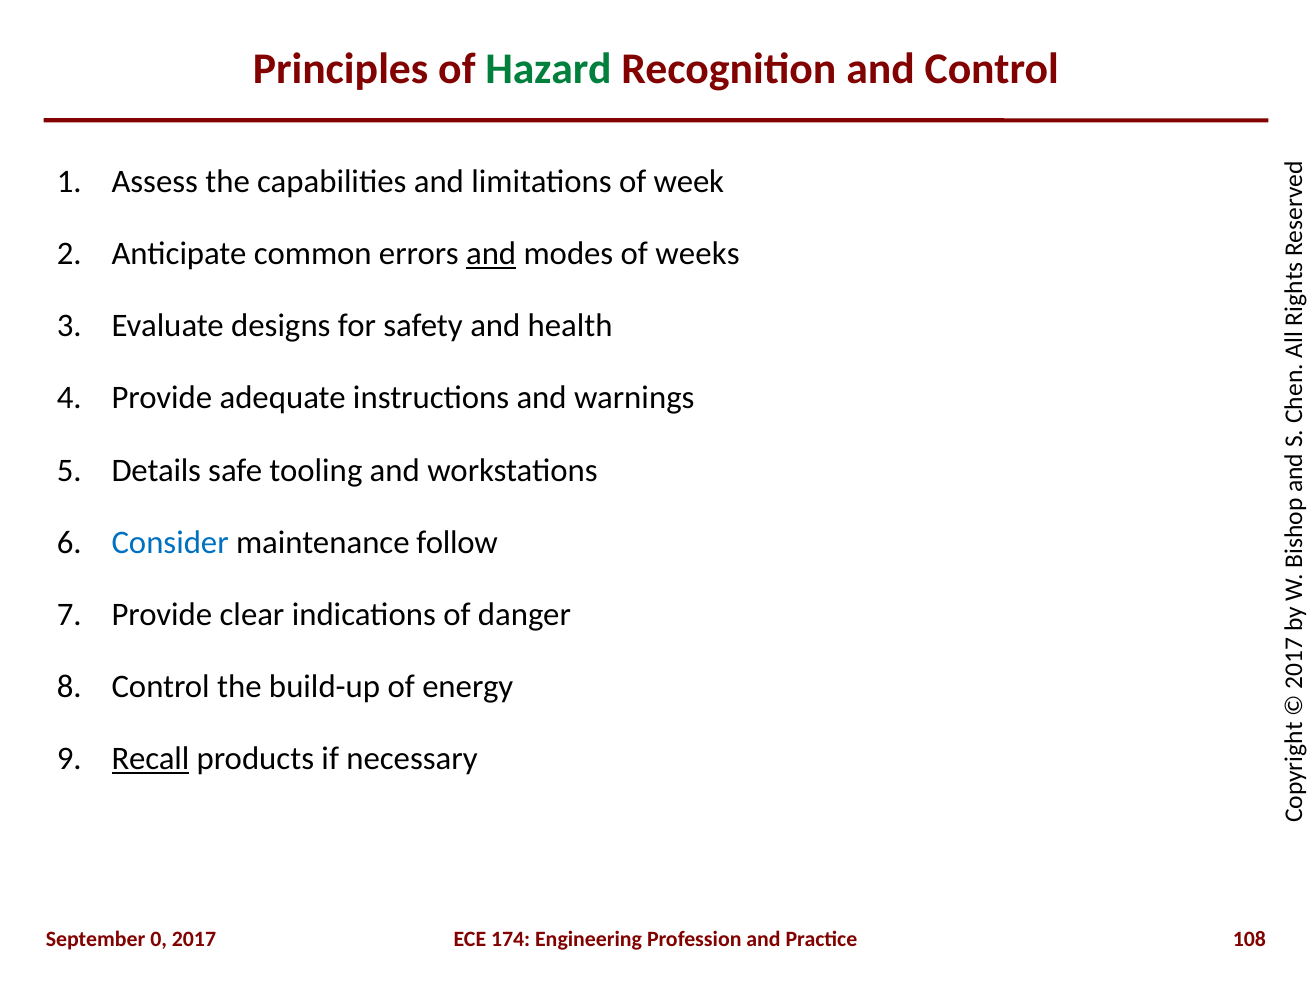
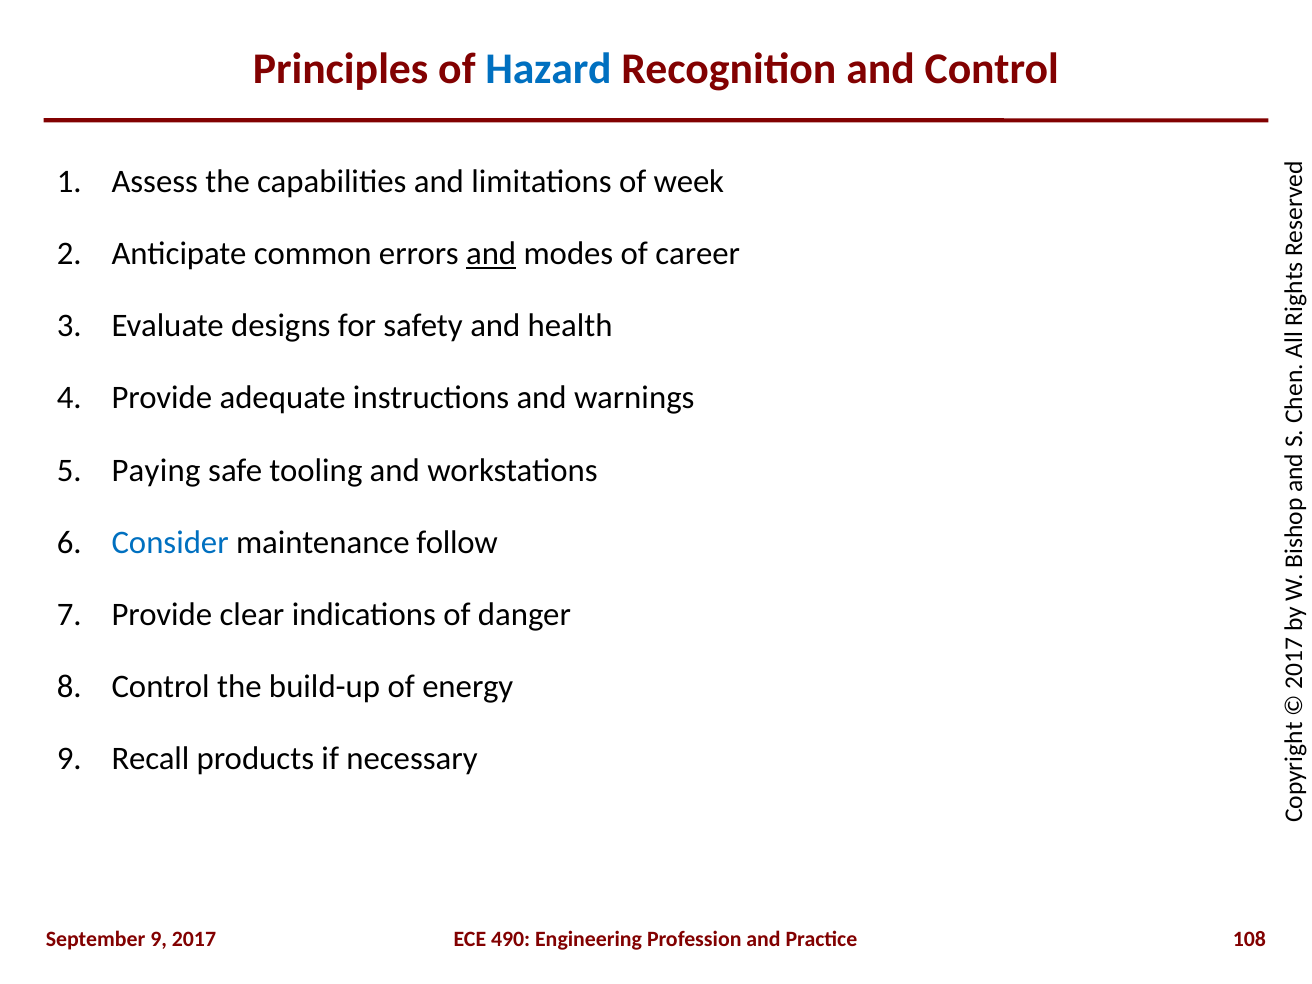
Hazard colour: green -> blue (548, 69)
weeks: weeks -> career (698, 254)
Details: Details -> Paying (156, 470)
Recall underline: present -> none (150, 759)
September 0: 0 -> 9 (159, 940)
174: 174 -> 490 (511, 940)
